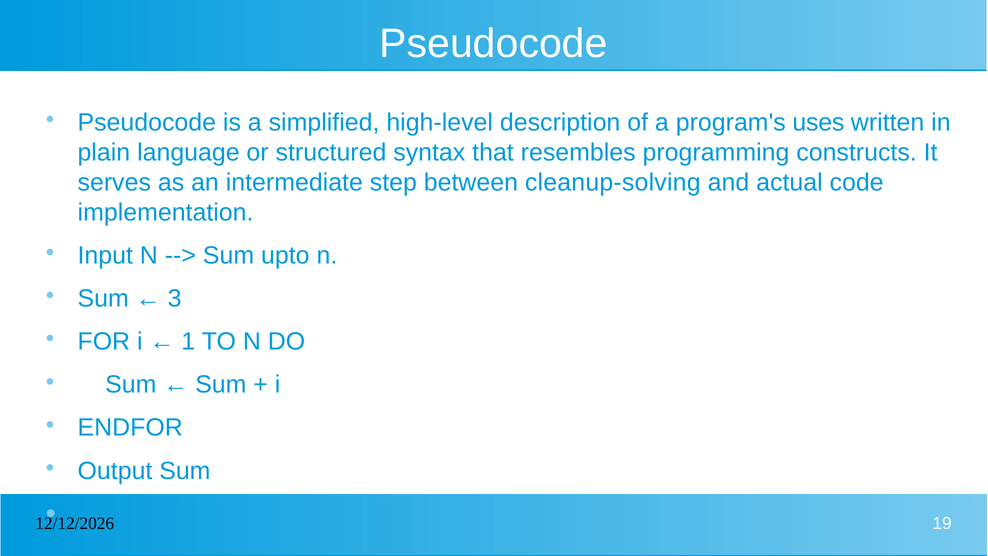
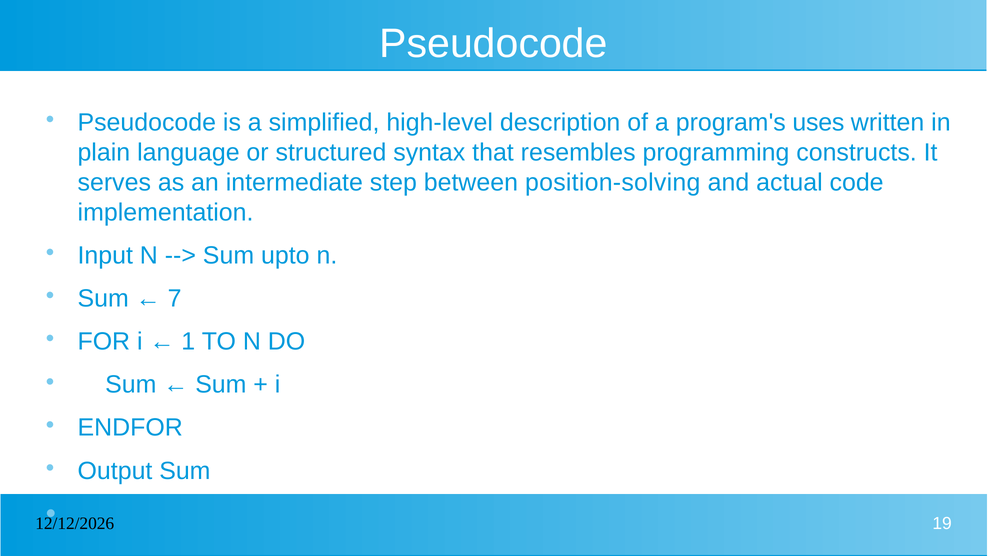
cleanup-solving: cleanup-solving -> position-solving (613, 182)
3: 3 -> 7 (175, 298)
